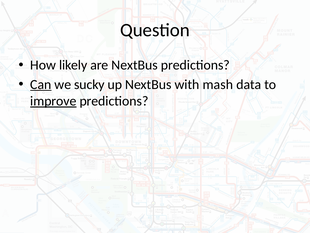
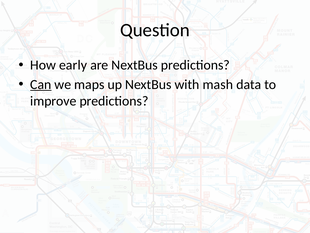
likely: likely -> early (73, 65)
sucky: sucky -> maps (89, 84)
improve underline: present -> none (53, 101)
